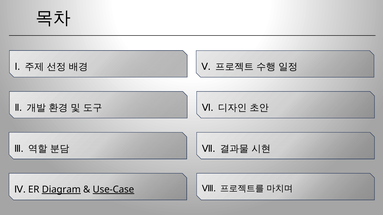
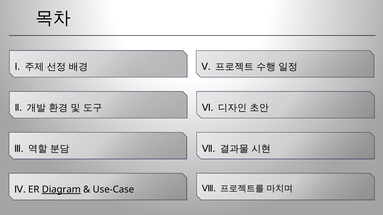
Use-Case underline: present -> none (113, 190)
